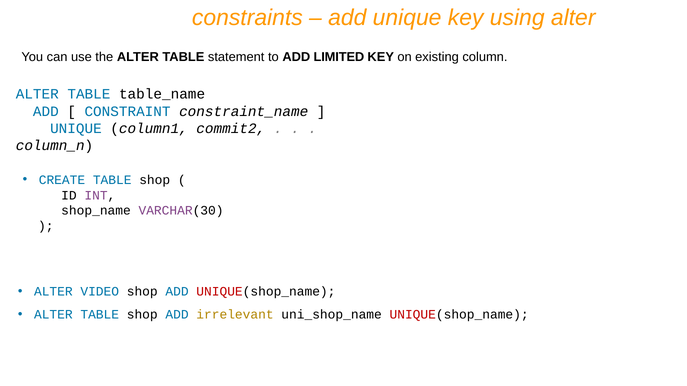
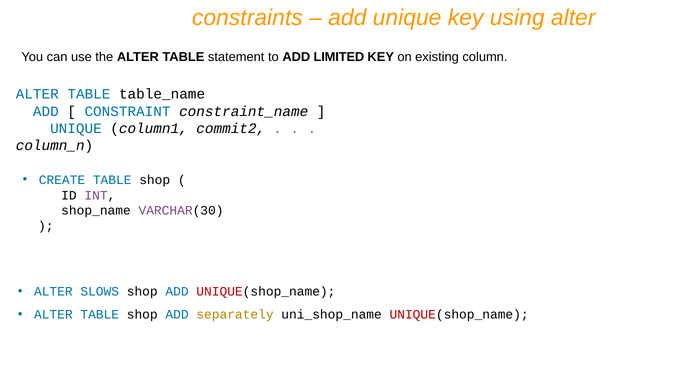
VIDEO: VIDEO -> SLOWS (100, 292)
irrelevant: irrelevant -> separately (235, 315)
